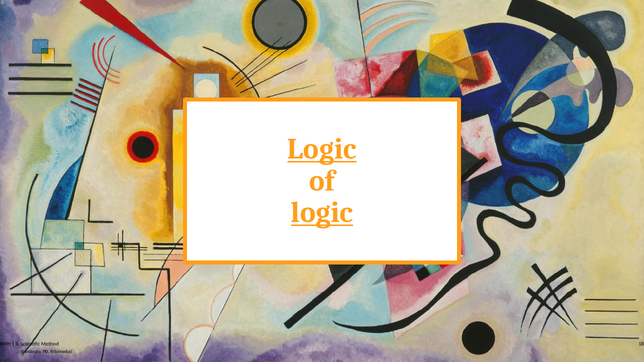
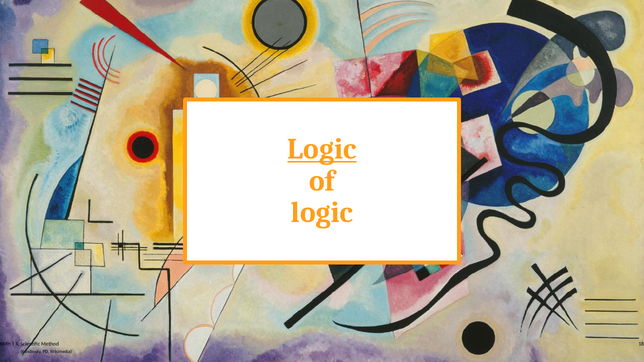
logic underline: present -> none (322, 213)
